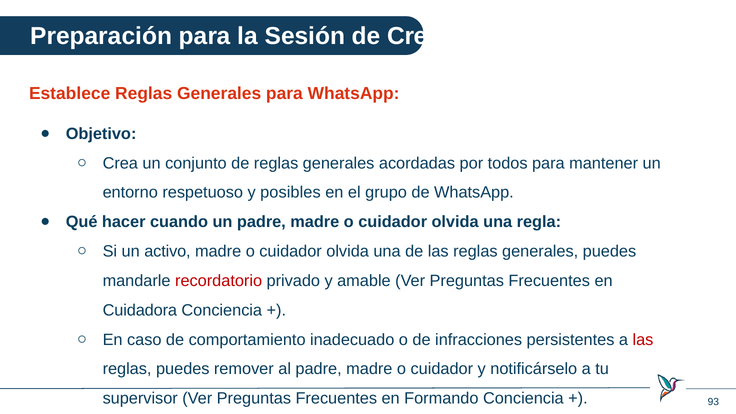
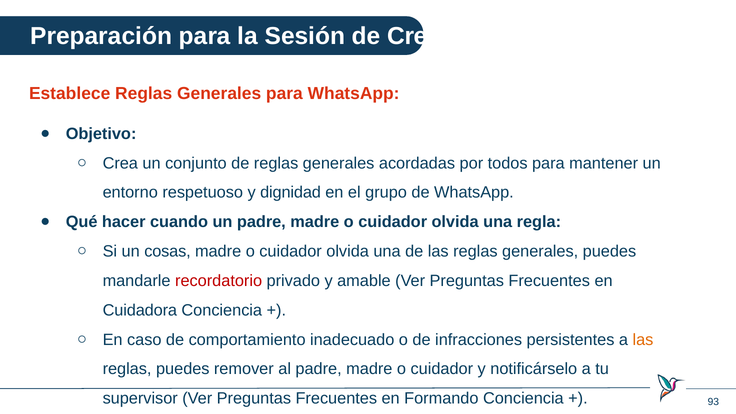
posibles: posibles -> dignidad (291, 193)
activo: activo -> cosas (167, 251)
las colour: red -> orange (643, 340)
